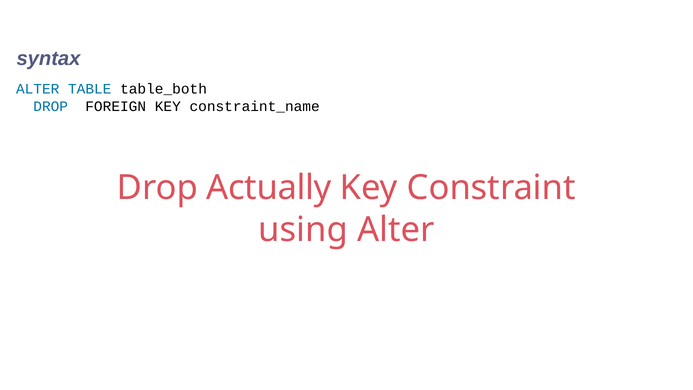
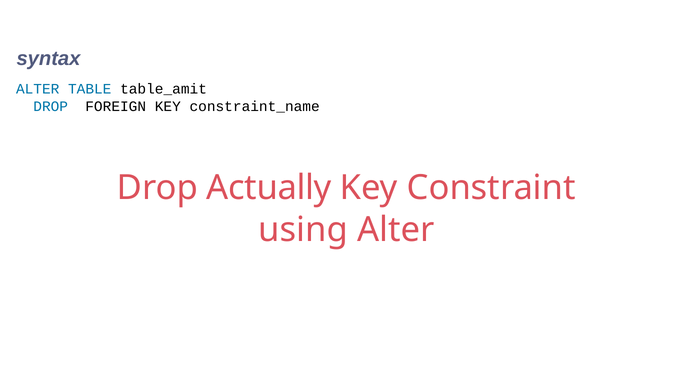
table_both: table_both -> table_amit (164, 89)
